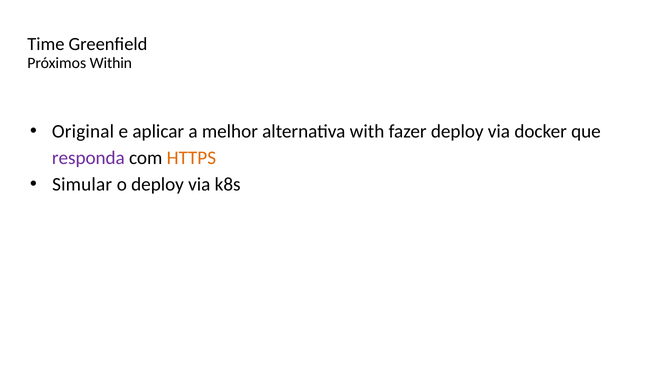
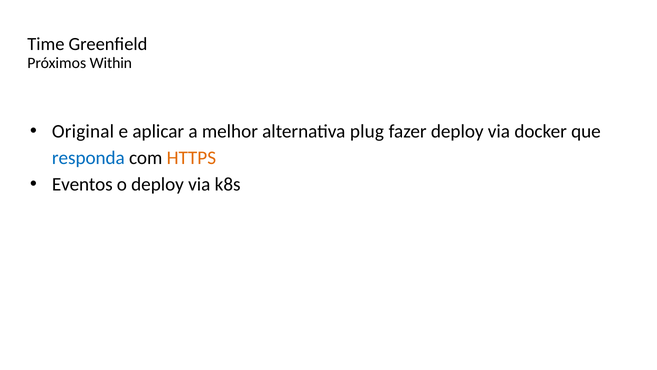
with: with -> plug (367, 131)
responda colour: purple -> blue (88, 158)
Simular: Simular -> Eventos (82, 184)
